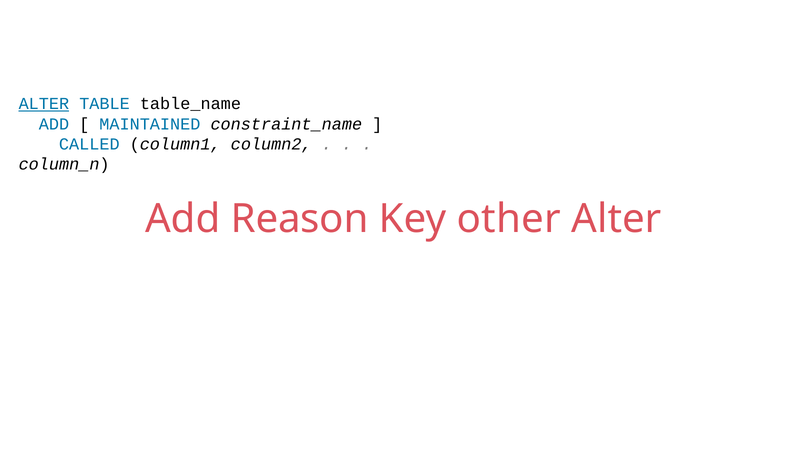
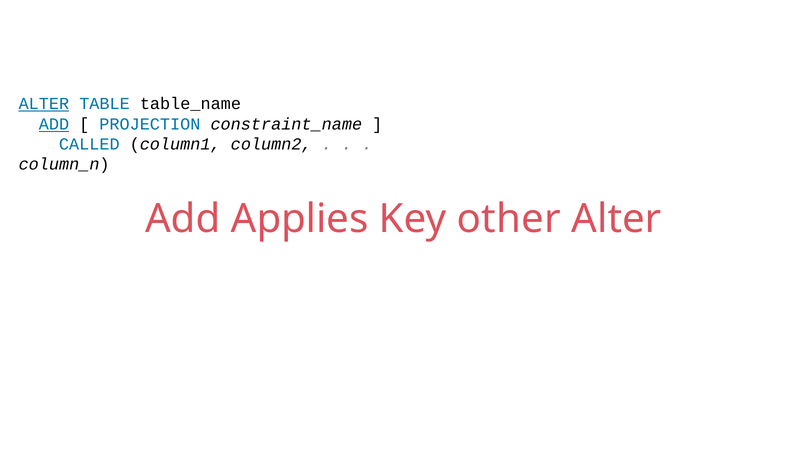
ADD underline: none -> present (54, 124)
MAINTAINED: MAINTAINED -> PROJECTION (150, 124)
Reason: Reason -> Applies (300, 219)
